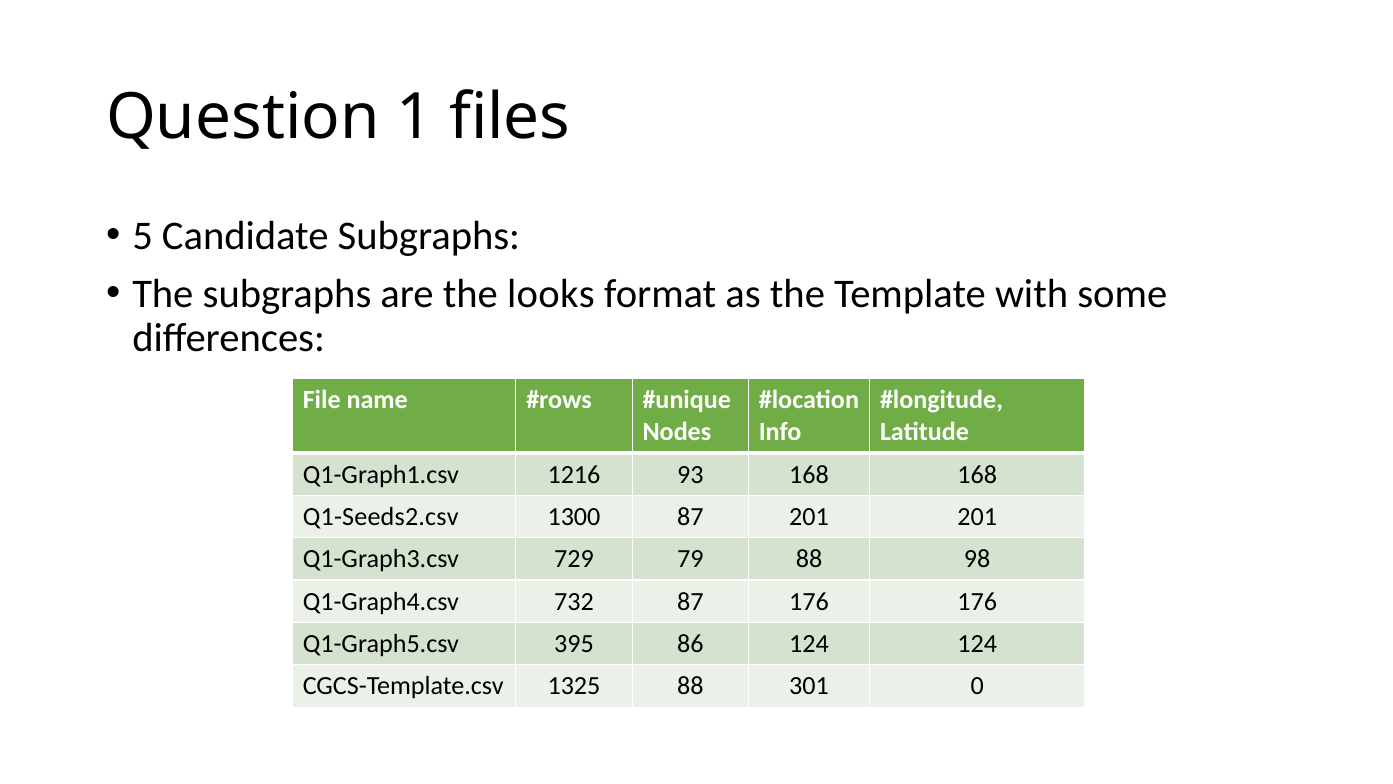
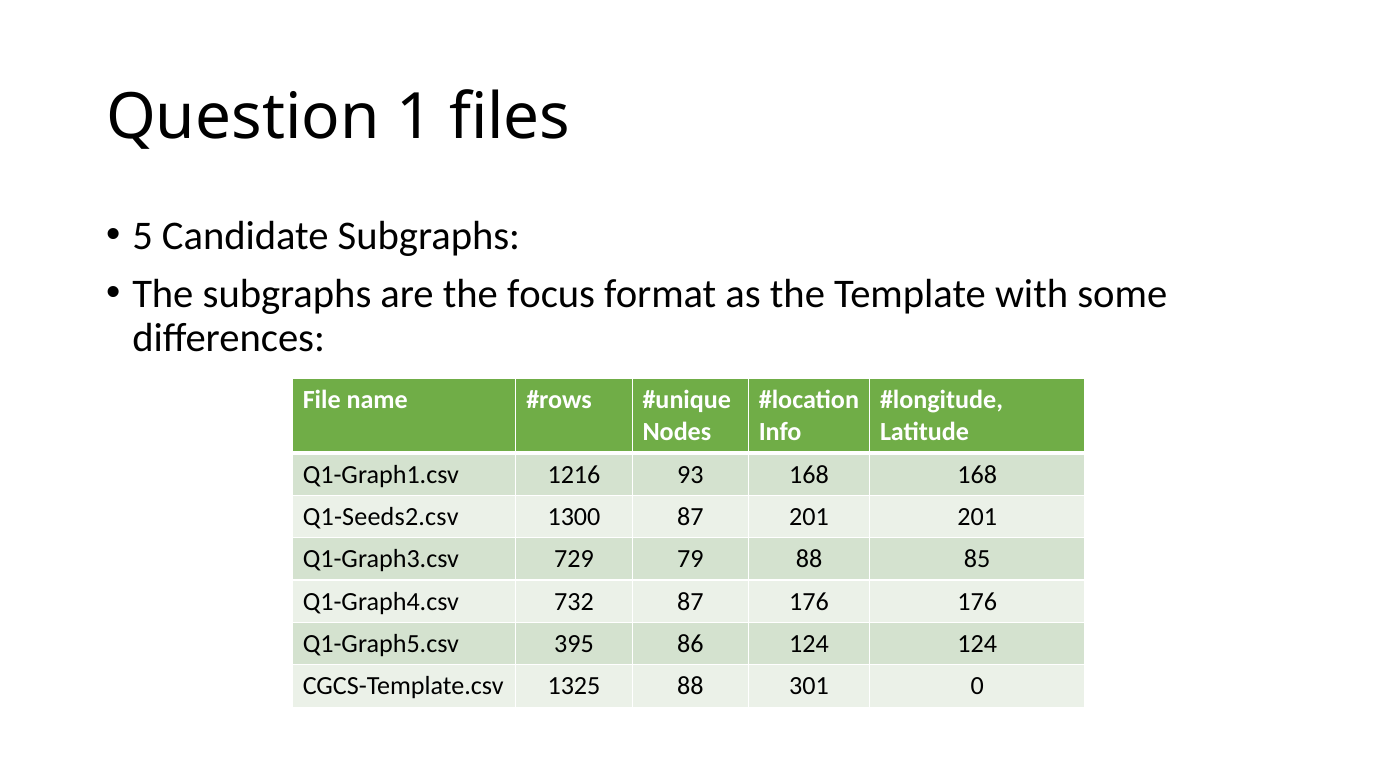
looks: looks -> focus (551, 294)
98: 98 -> 85 (977, 559)
